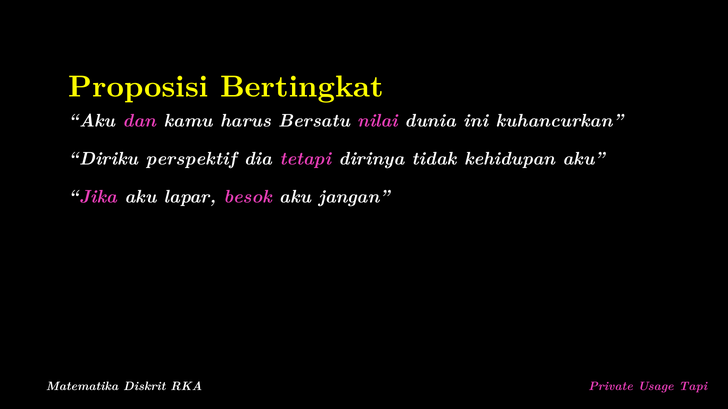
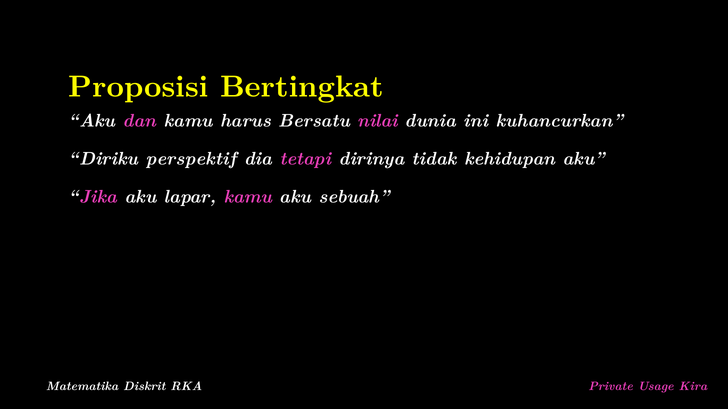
lapar besok: besok -> kamu (248, 197)
jangan: jangan -> sebuah (354, 197)
Tapi: Tapi -> Kira (693, 387)
